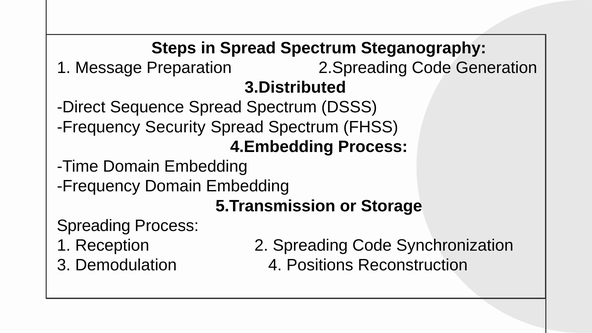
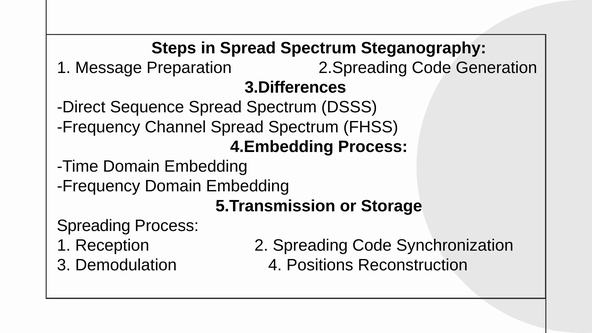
3.Distributed: 3.Distributed -> 3.Differences (295, 87)
Security: Security -> Channel (175, 127)
